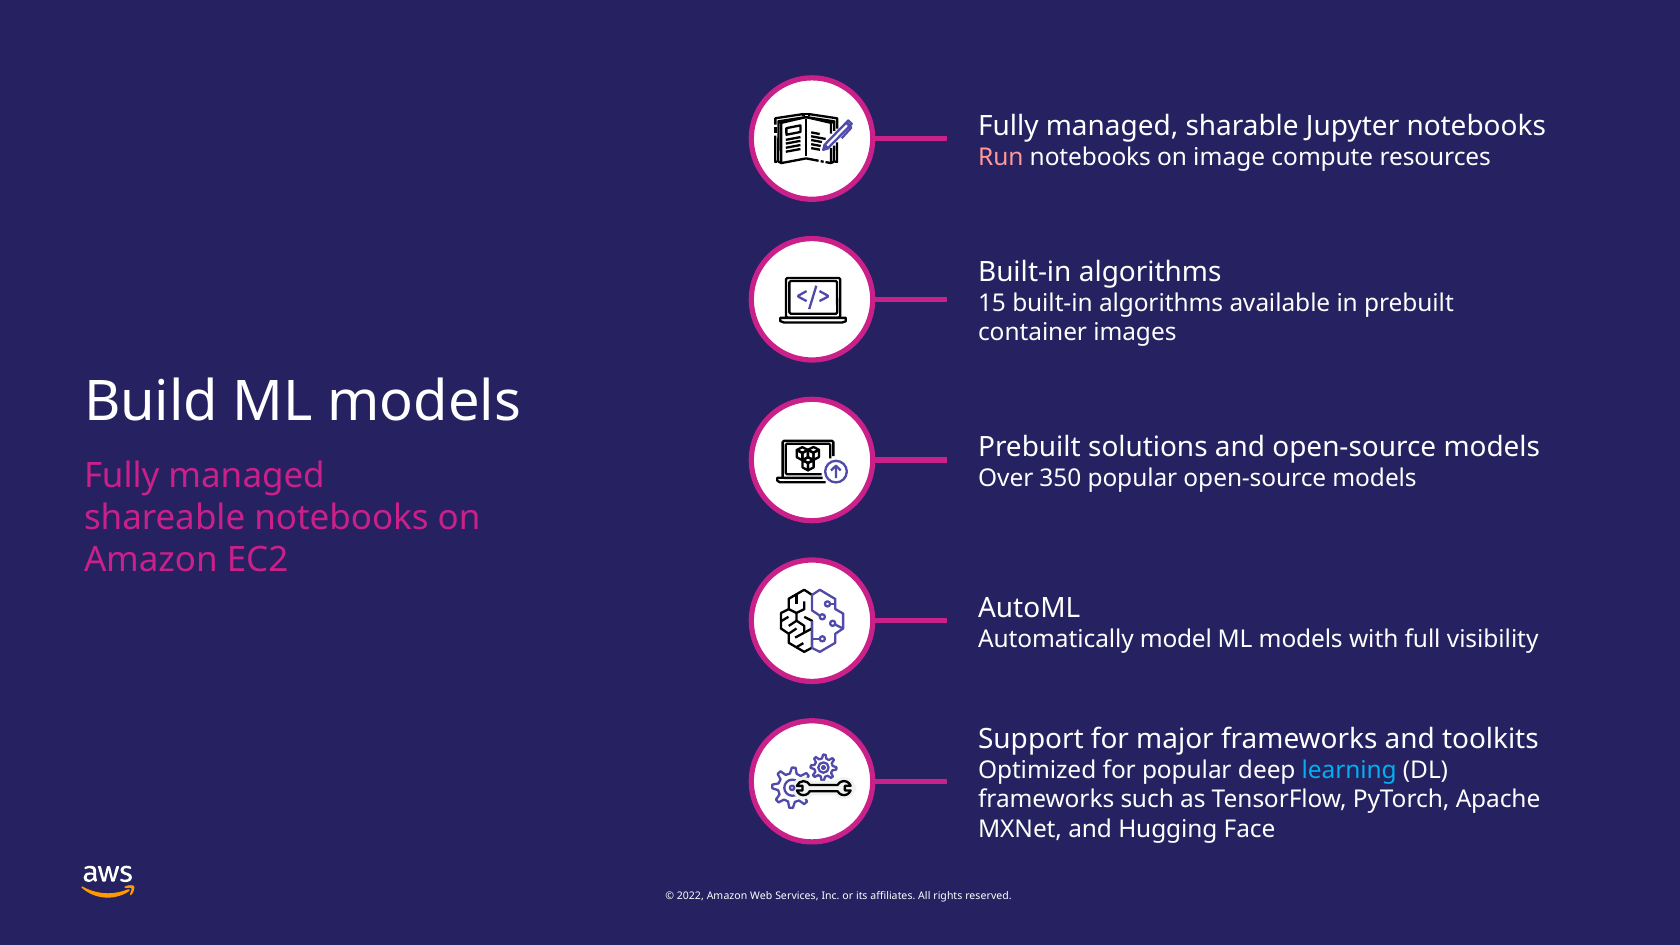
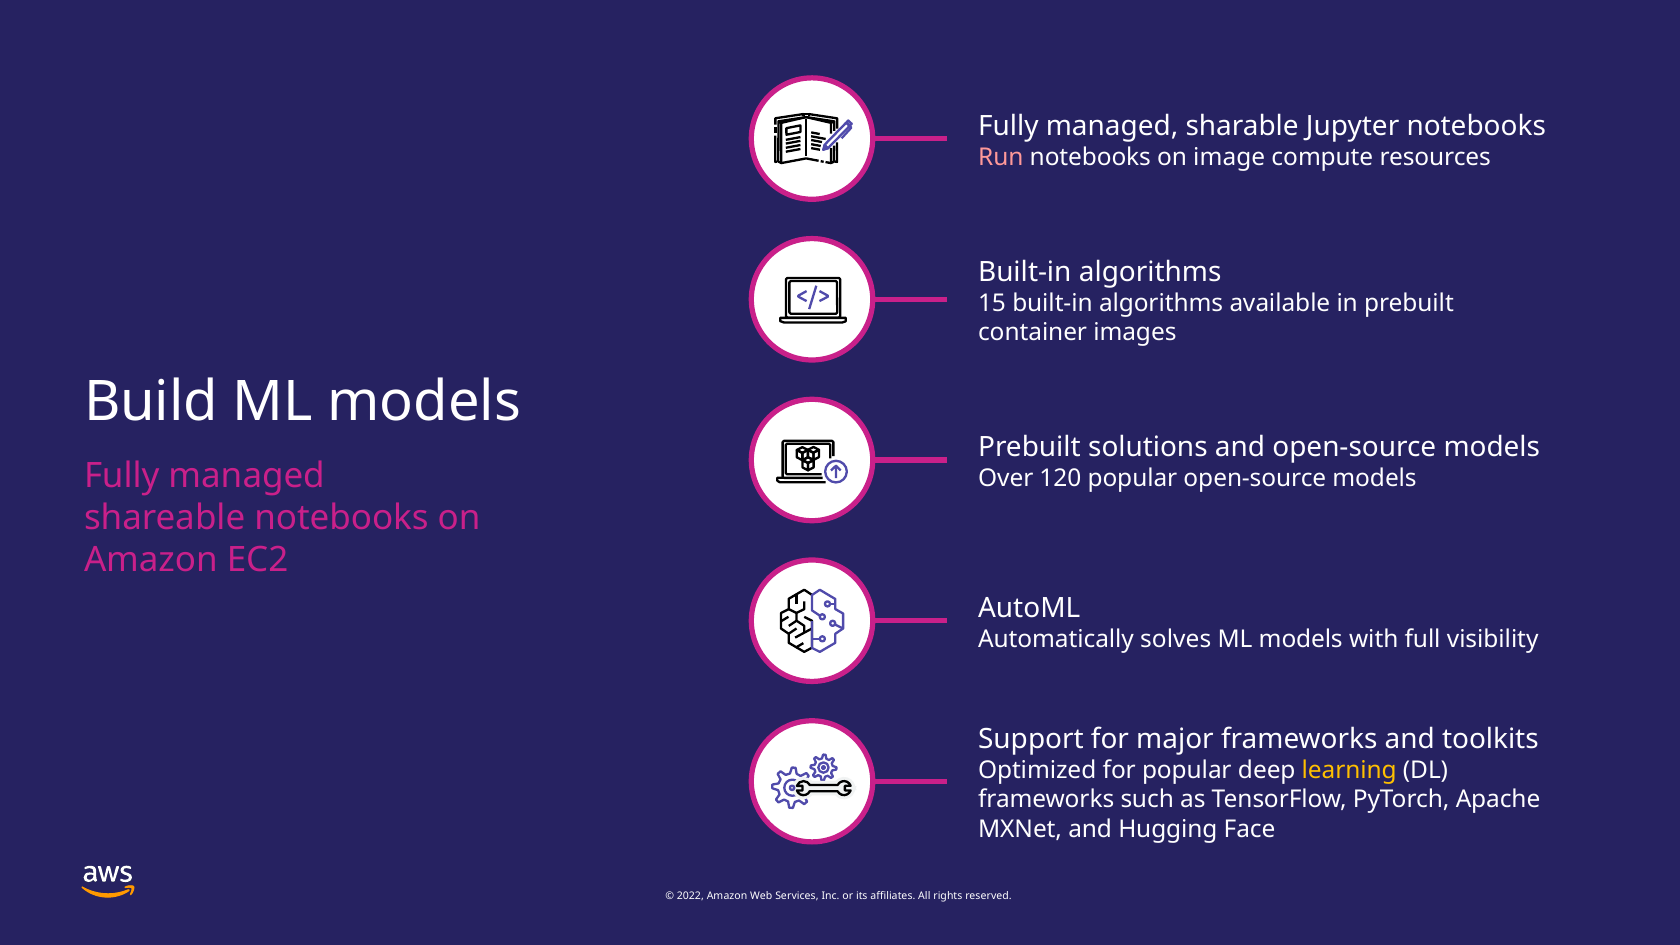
350: 350 -> 120 (1060, 479)
model: model -> solves (1176, 639)
learning colour: light blue -> yellow (1349, 770)
